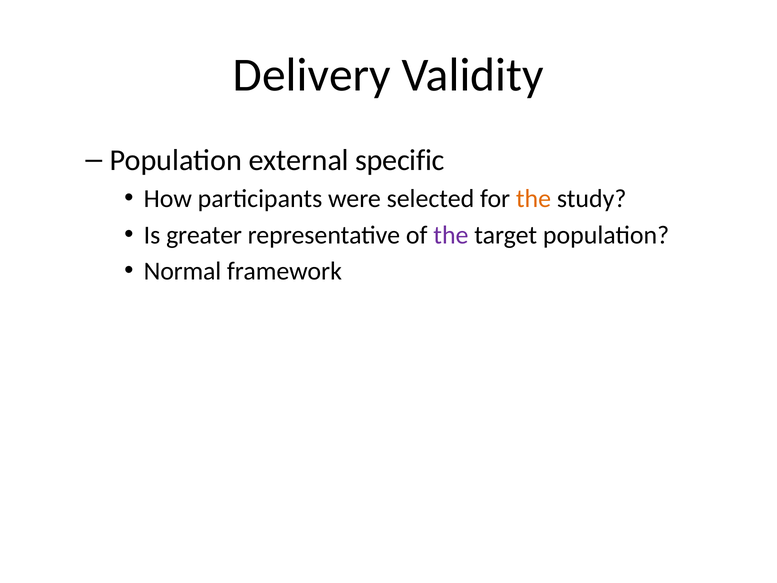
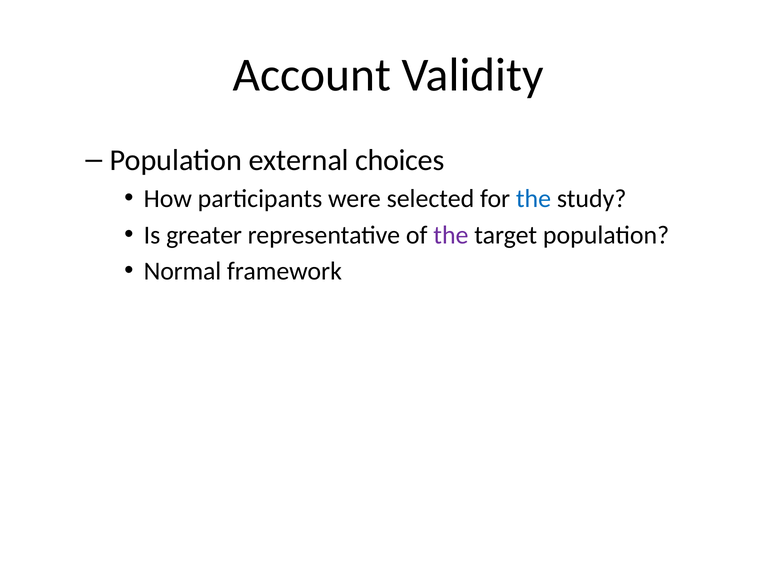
Delivery: Delivery -> Account (312, 75)
specific: specific -> choices (400, 160)
the colour: orange -> blue (534, 199)
